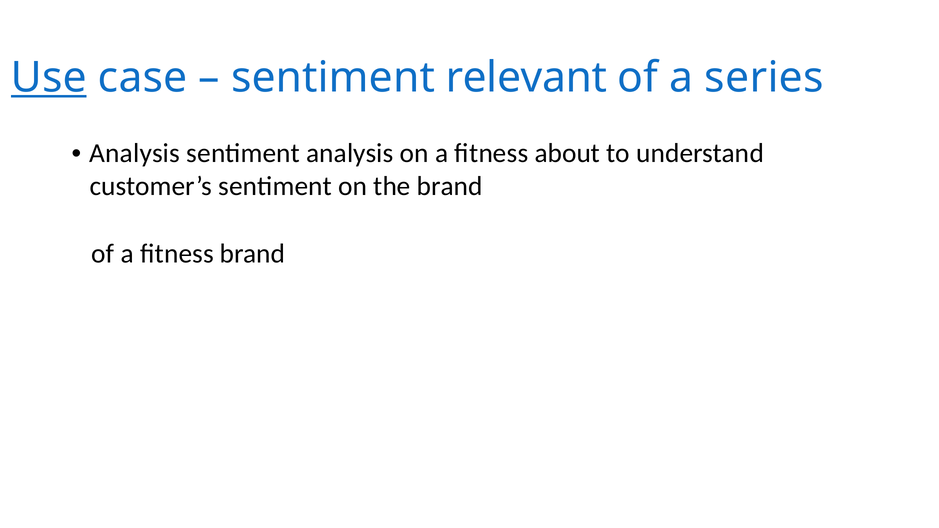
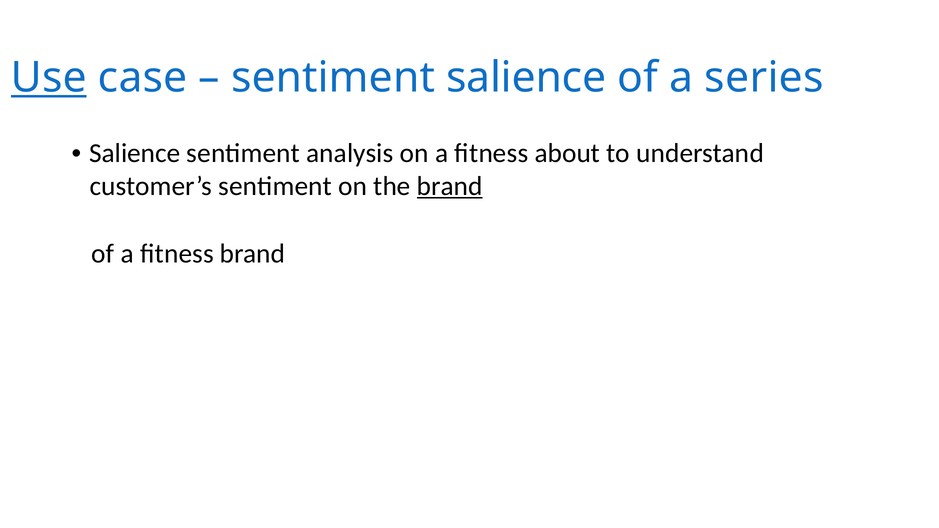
sentiment relevant: relevant -> salience (526, 78)
Analysis: Analysis -> Salience (135, 153)
brand underline: none -> present (450, 186)
